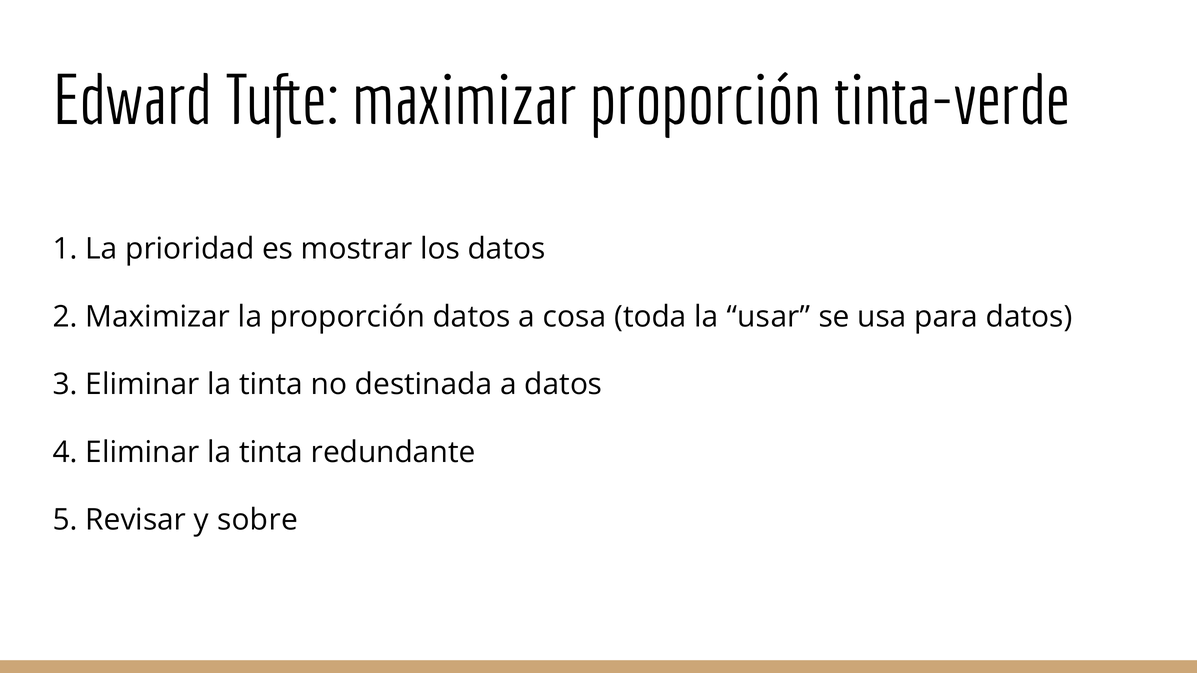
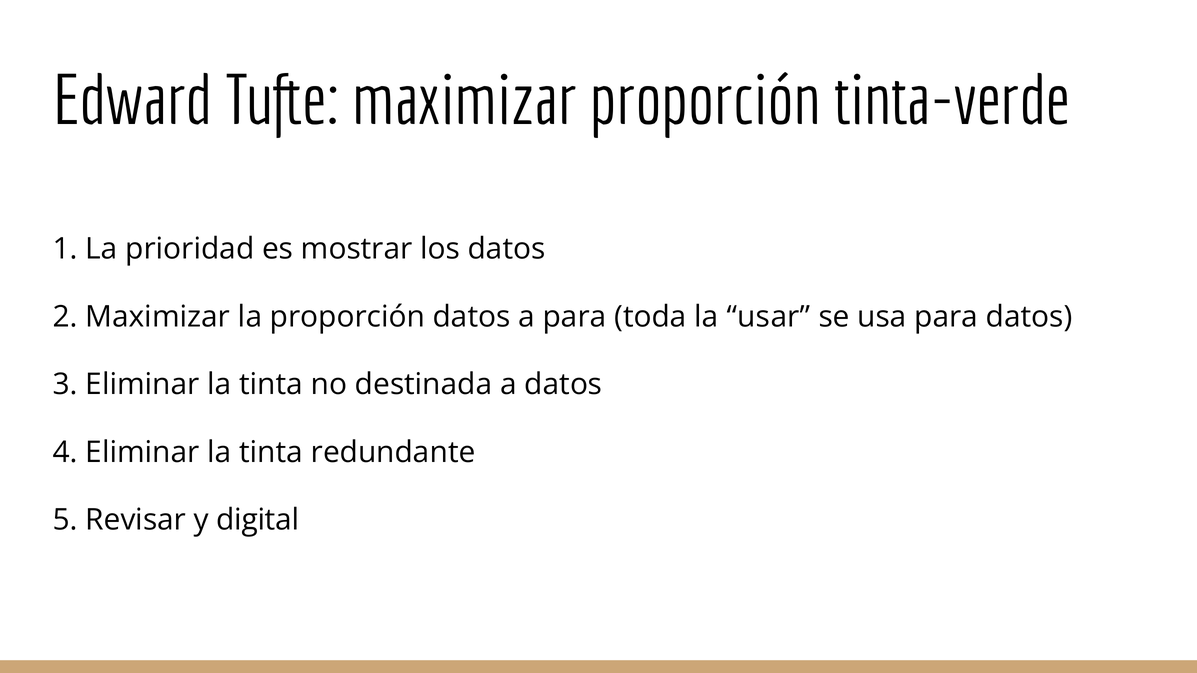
a cosa: cosa -> para (575, 317)
sobre: sobre -> digital (258, 520)
